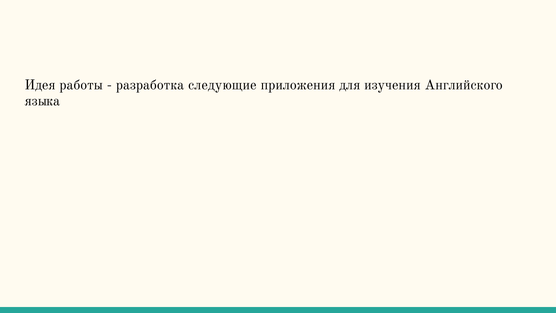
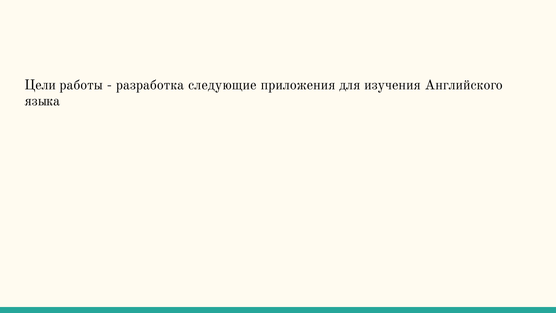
Идея: Идея -> Цели (40, 85)
